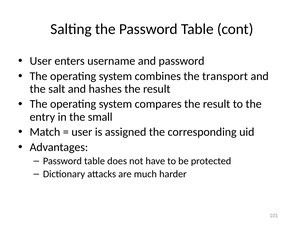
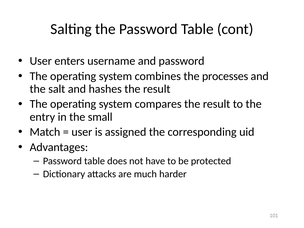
transport: transport -> processes (225, 76)
